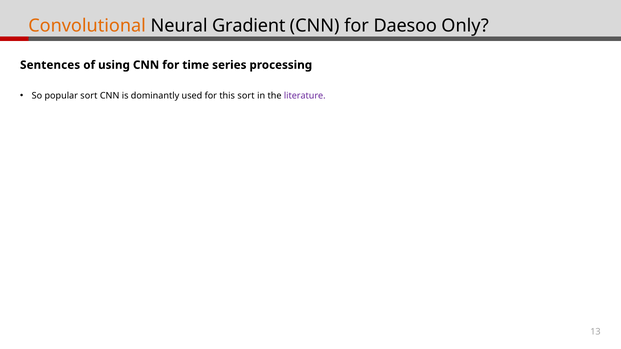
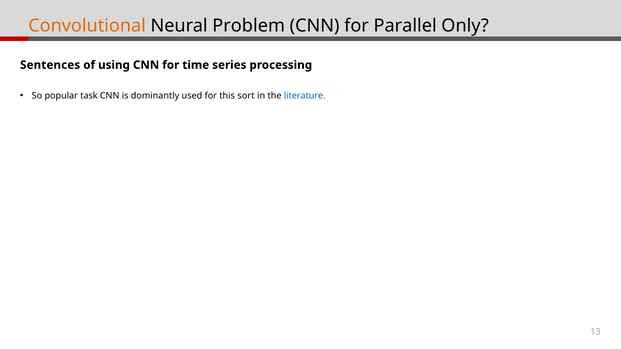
Gradient: Gradient -> Problem (249, 26)
Daesoo: Daesoo -> Parallel (405, 26)
popular sort: sort -> task (89, 96)
literature colour: purple -> blue (305, 96)
